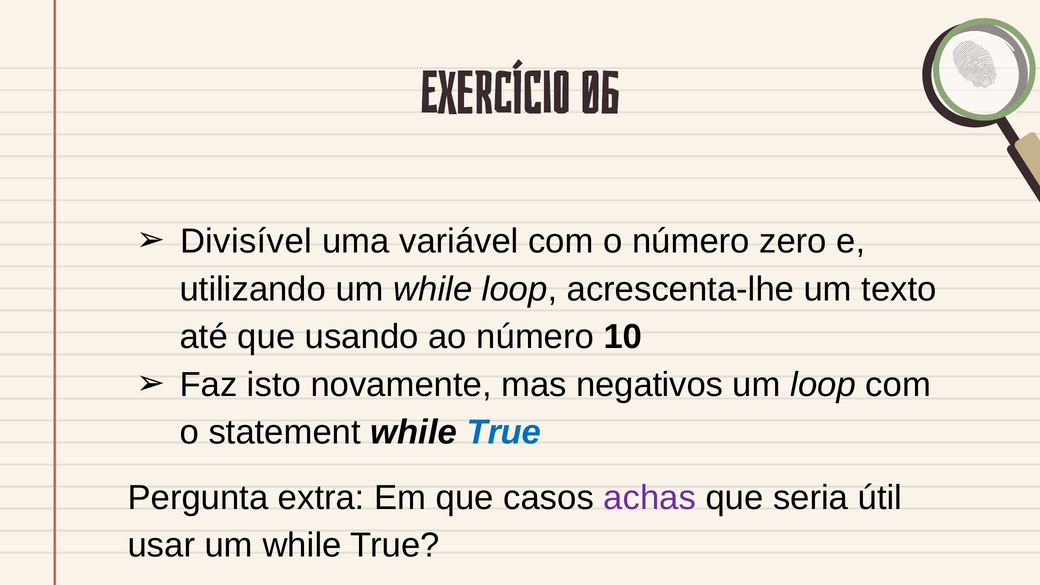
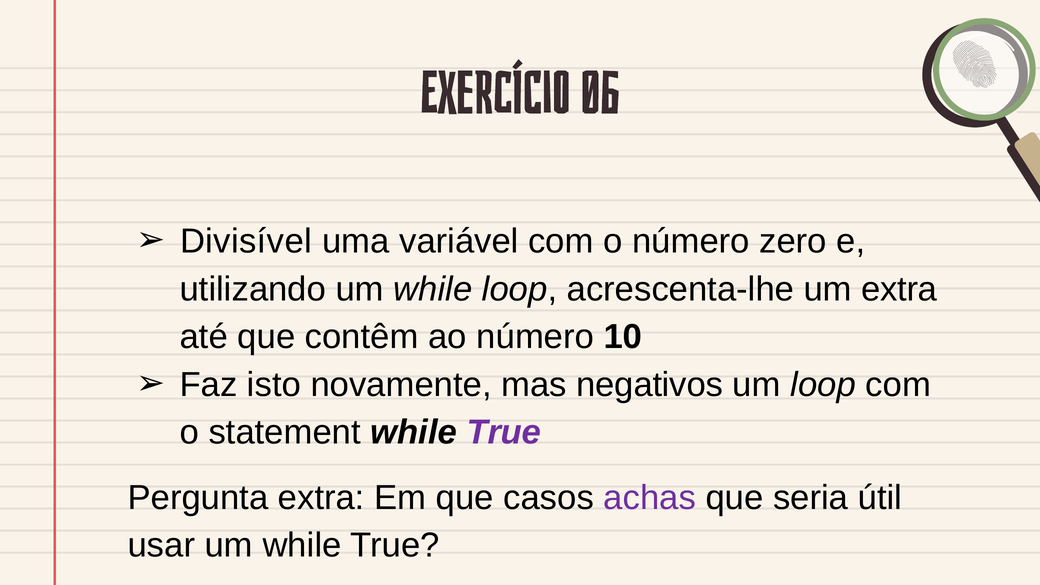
um texto: texto -> extra (899, 289)
usando: usando -> contêm (362, 337)
True colour: blue -> purple (504, 433)
